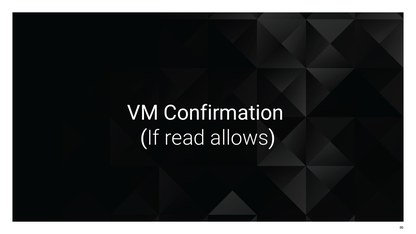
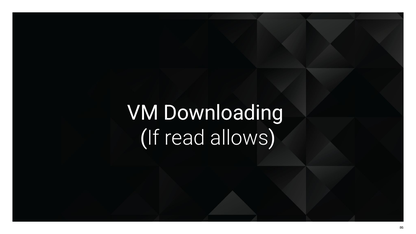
Confirmation: Confirmation -> Downloading (224, 113)
